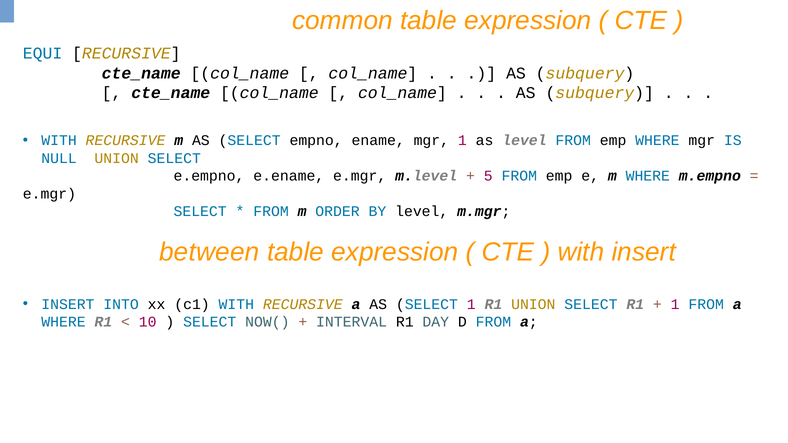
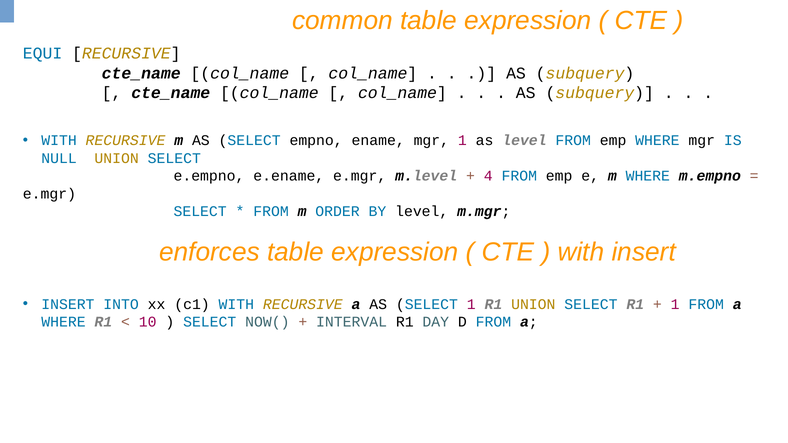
5: 5 -> 4 (488, 176)
between: between -> enforces (209, 252)
